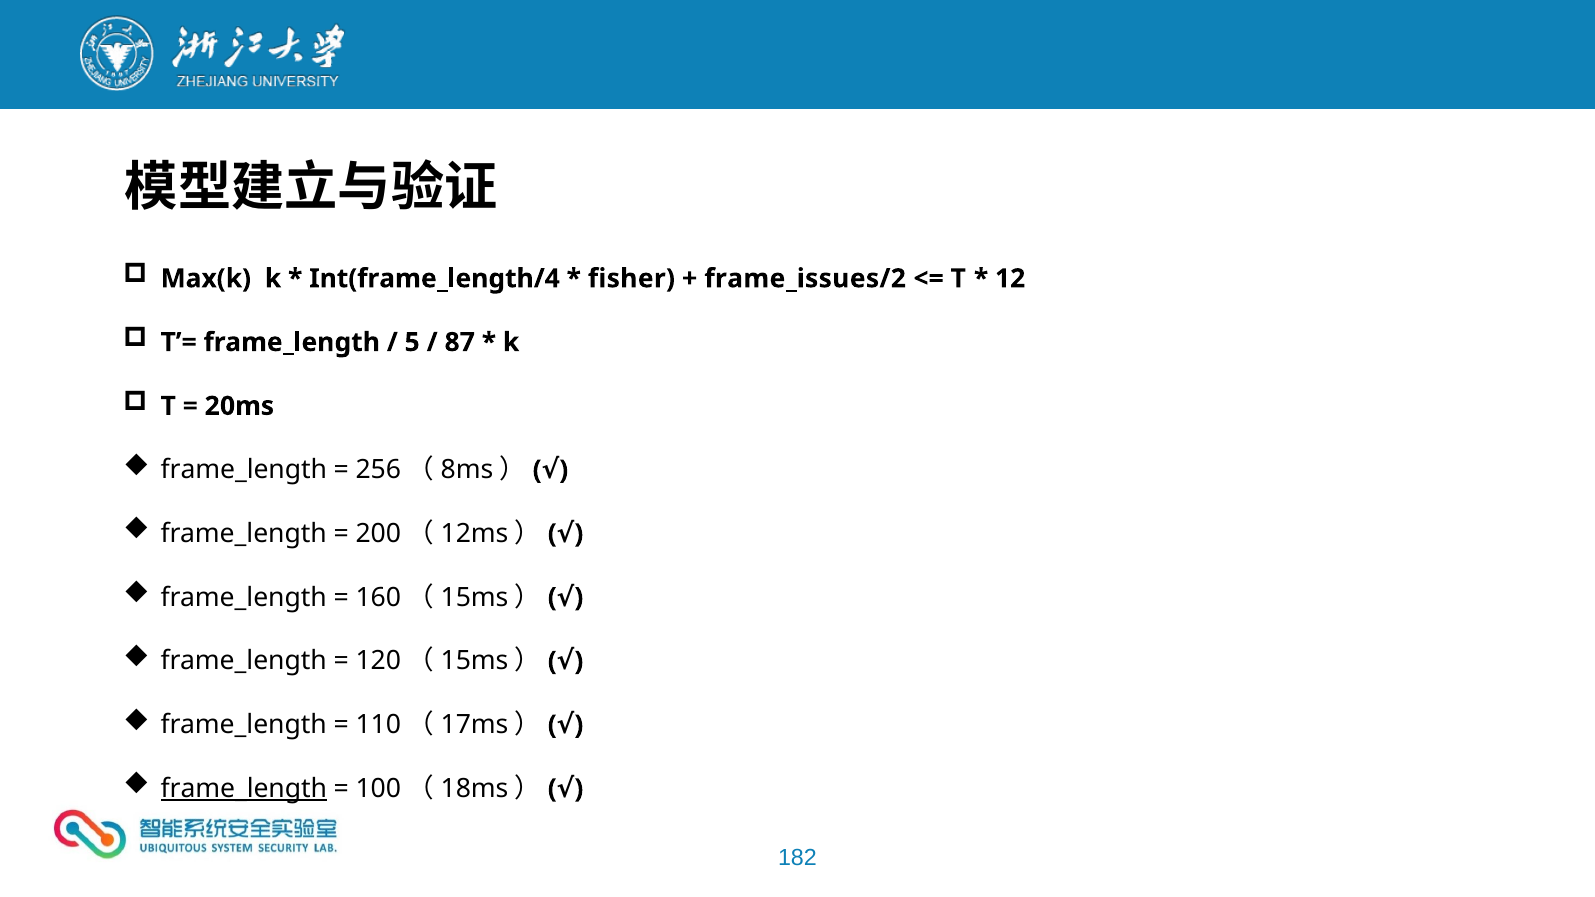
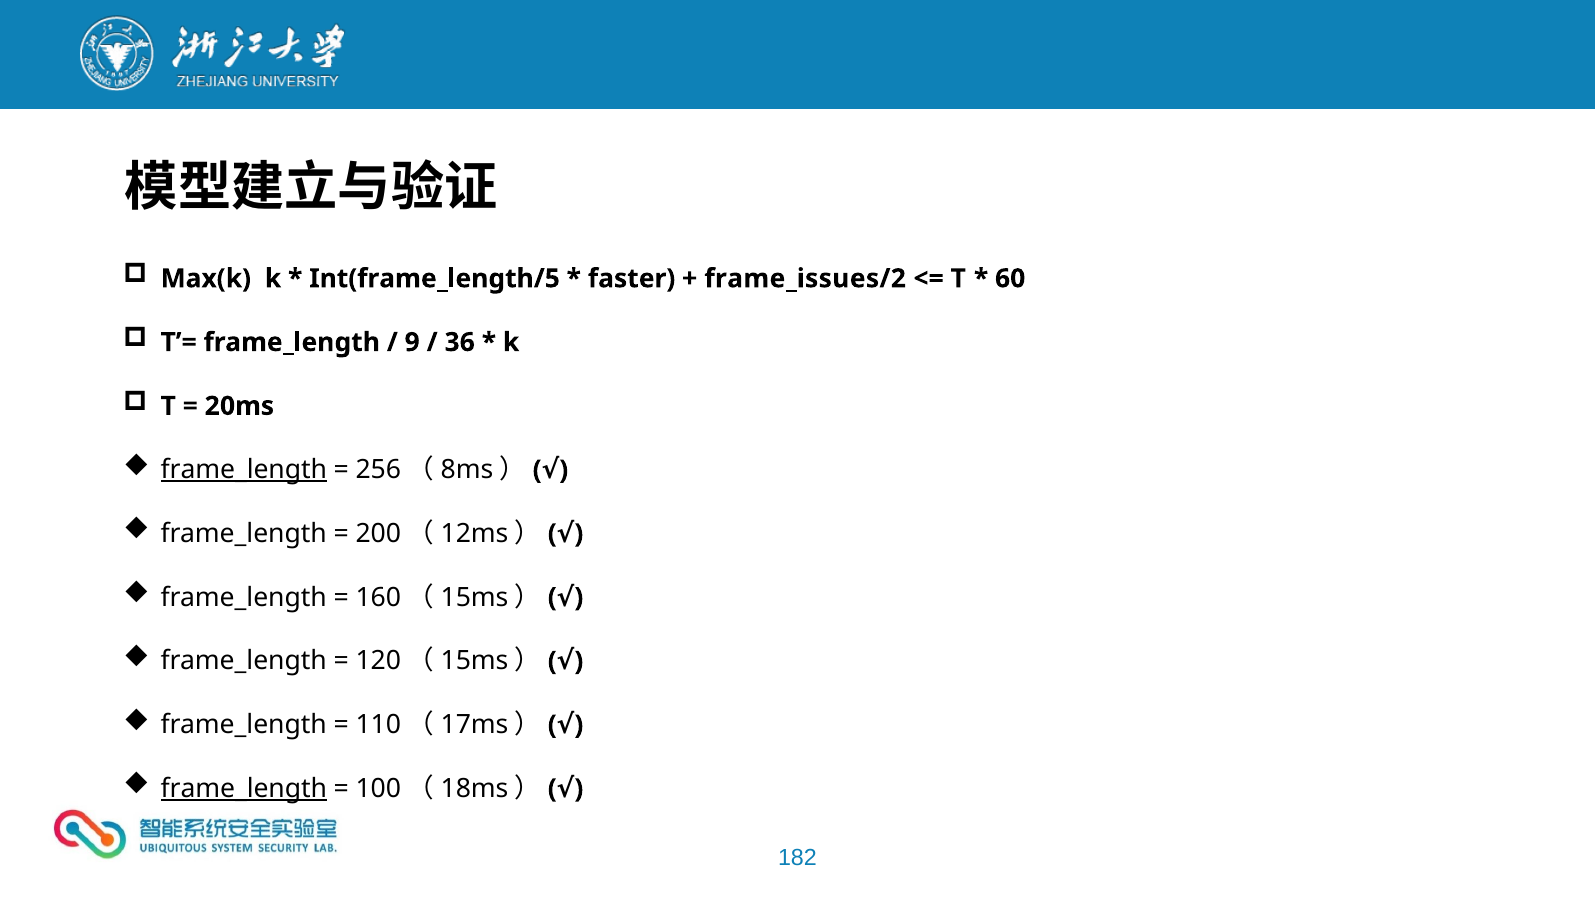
Int(frame_length/4: Int(frame_length/4 -> Int(frame_length/5 (435, 279)
fisher: fisher -> faster (632, 279)
12: 12 -> 60 (1010, 279)
5: 5 -> 9 (412, 342)
87: 87 -> 36 (460, 342)
frame_length underline: none -> present (244, 470)
